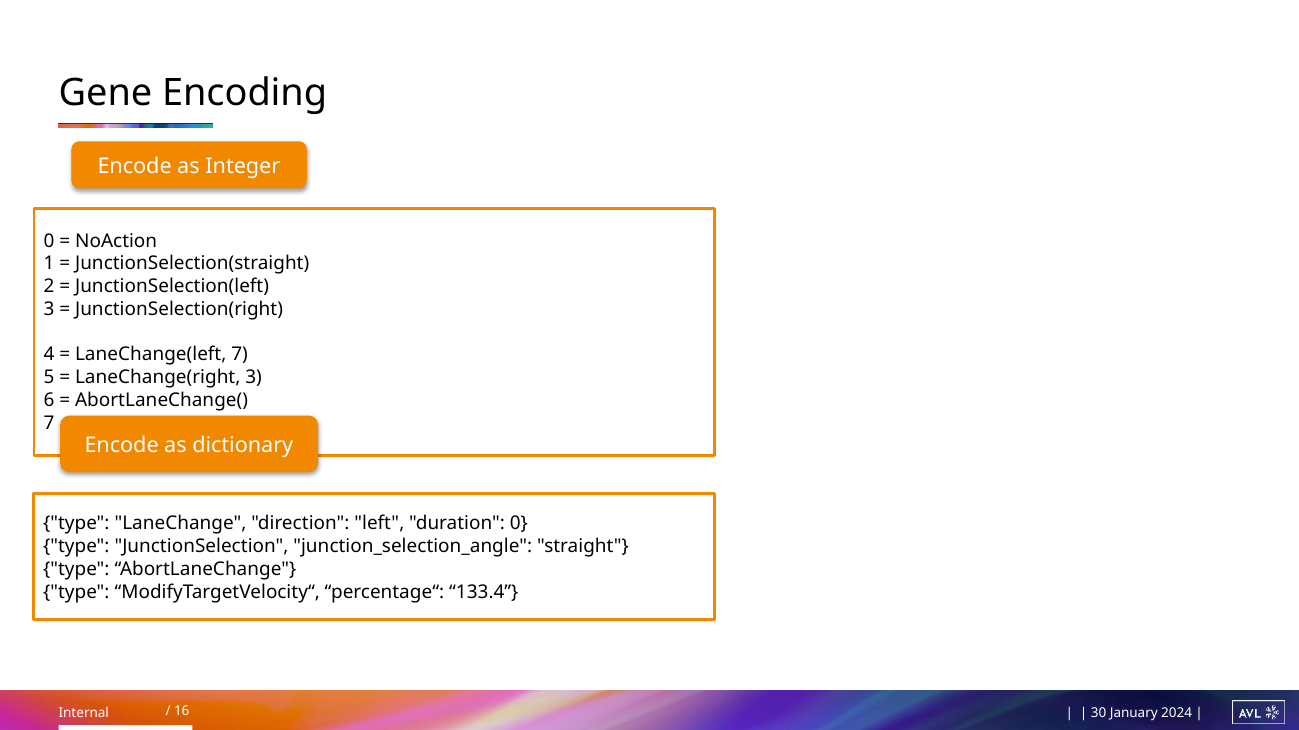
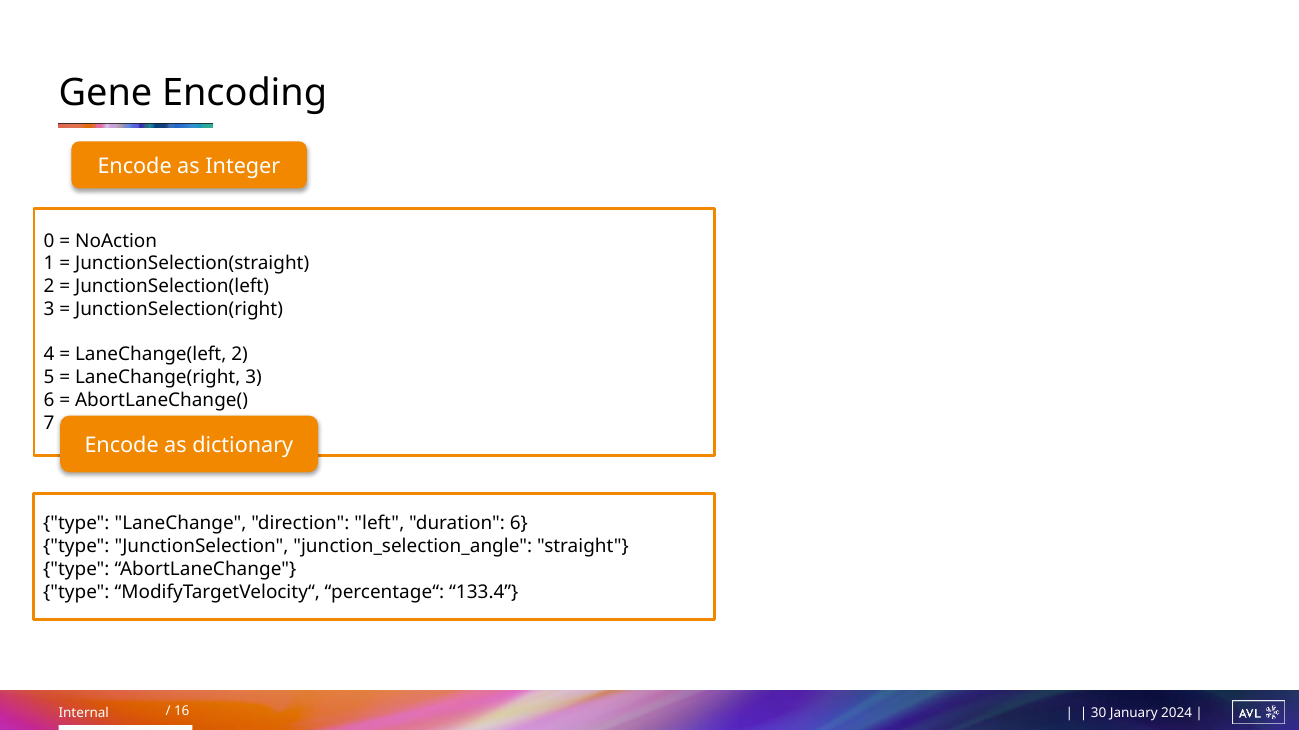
LaneChange(left 7: 7 -> 2 (240, 355)
duration 0: 0 -> 6 (519, 524)
